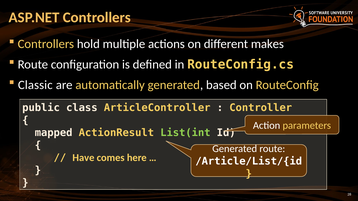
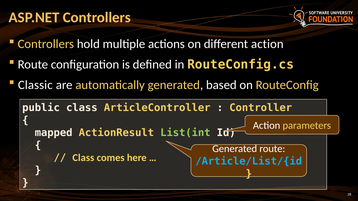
different makes: makes -> action (267, 44)
Have: Have -> Class (83, 158)
/Article/List/{id colour: white -> light blue (249, 162)
